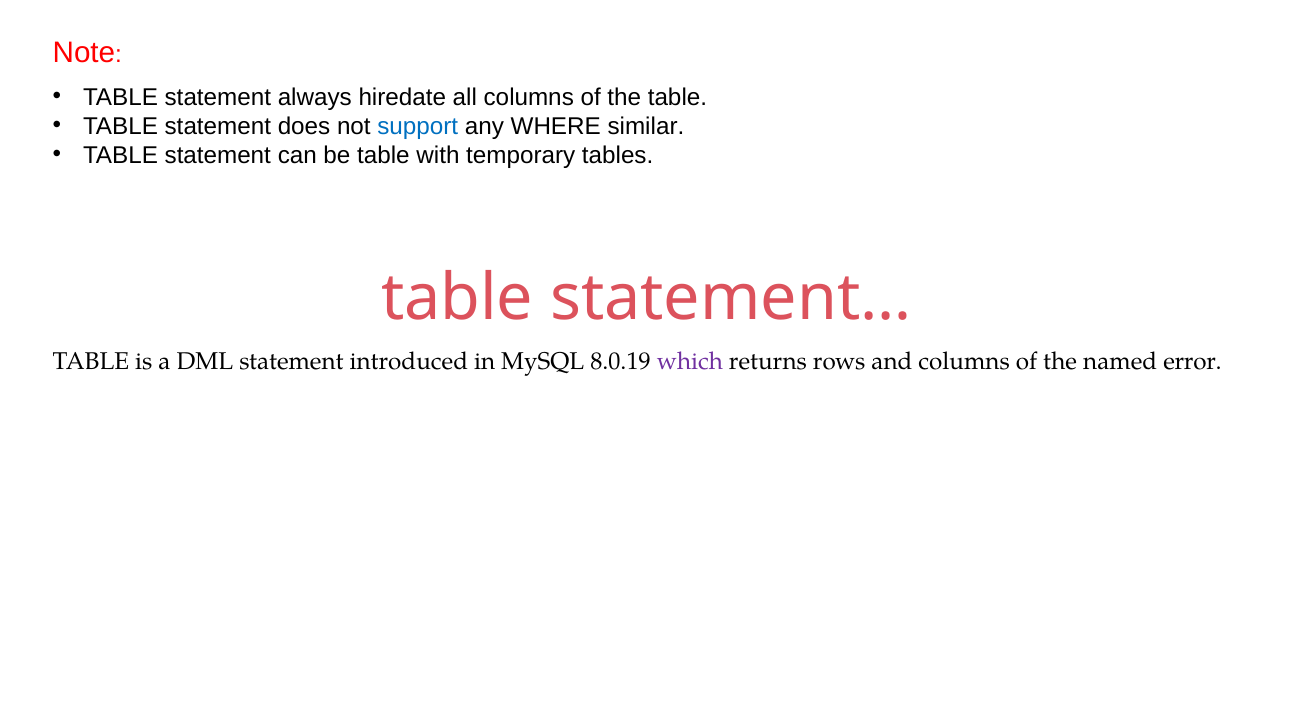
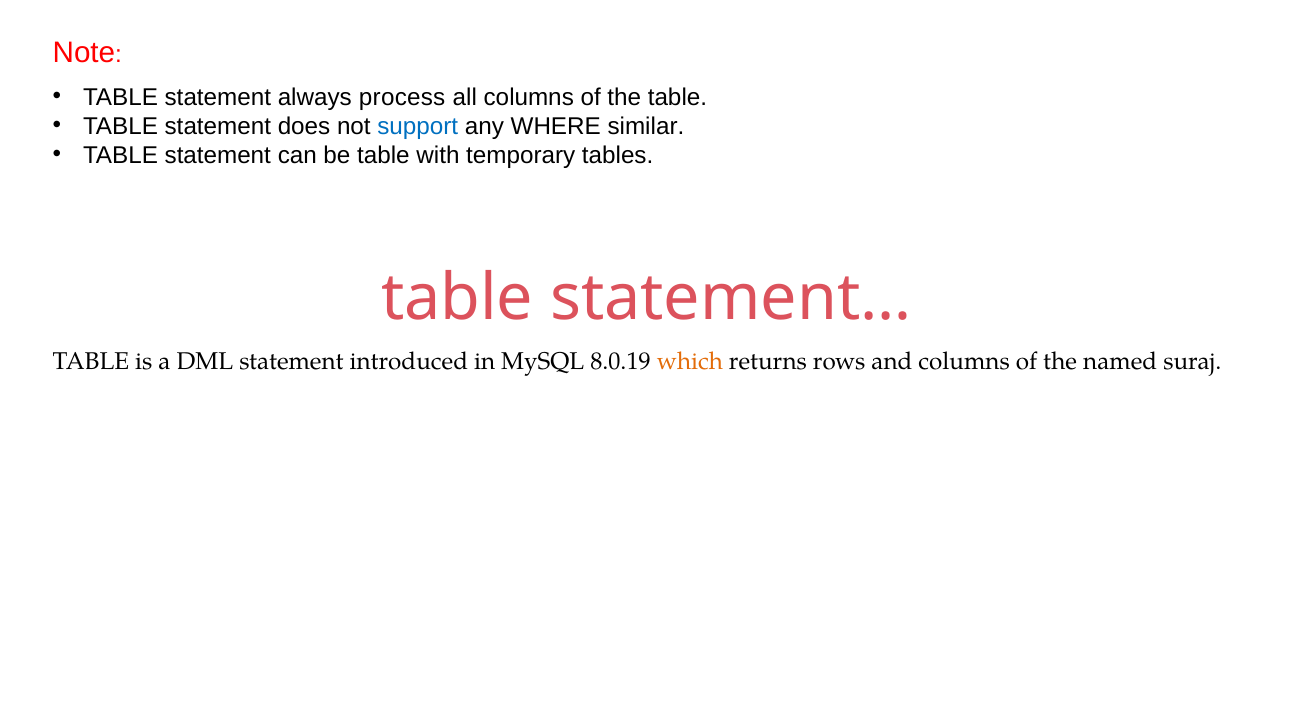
hiredate: hiredate -> process (402, 97)
which colour: purple -> orange (690, 362)
error: error -> suraj (1192, 362)
